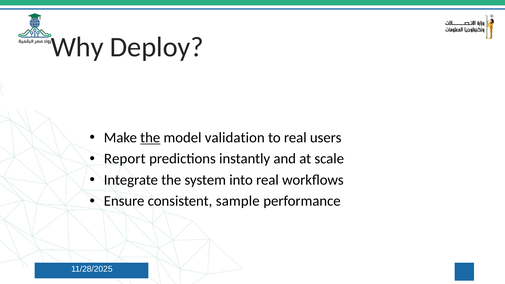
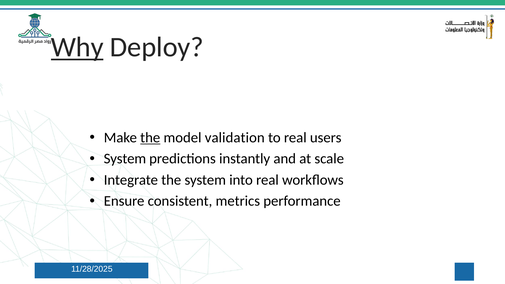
Why underline: none -> present (77, 47)
Report: Report -> System (125, 159)
sample: sample -> metrics (238, 201)
